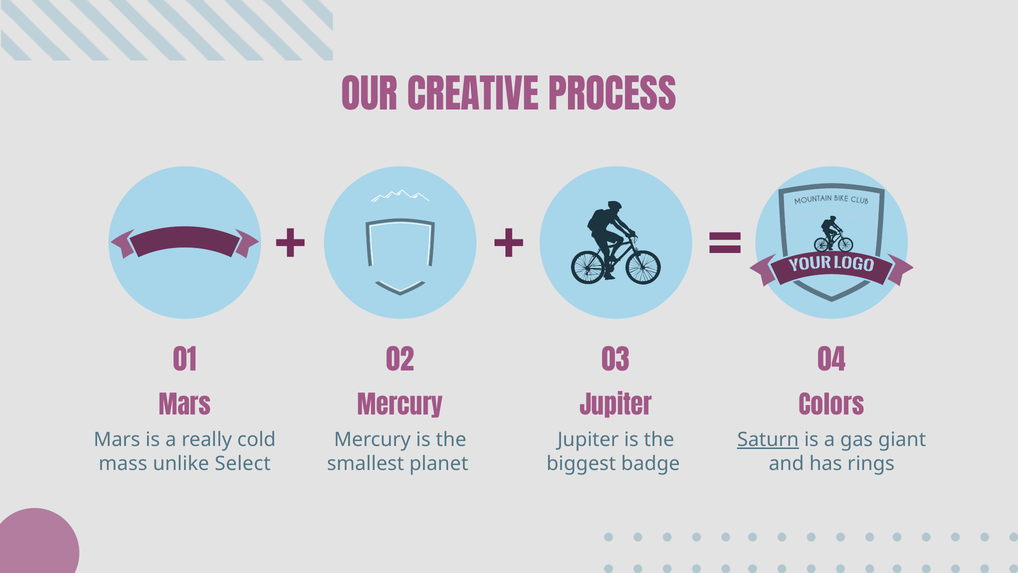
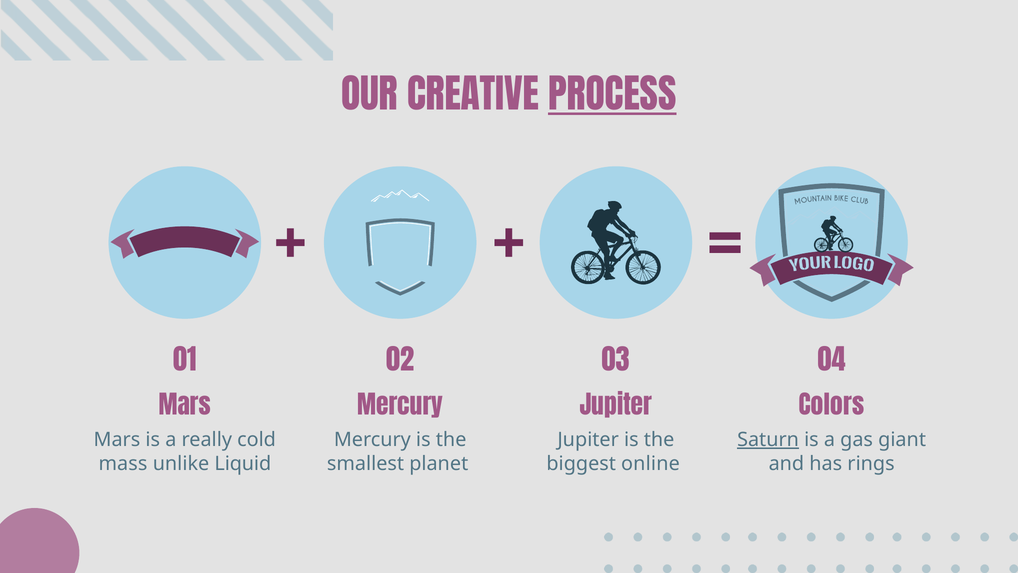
PROCESS underline: none -> present (612, 97)
Select: Select -> Liquid (243, 463)
badge: badge -> online (650, 463)
